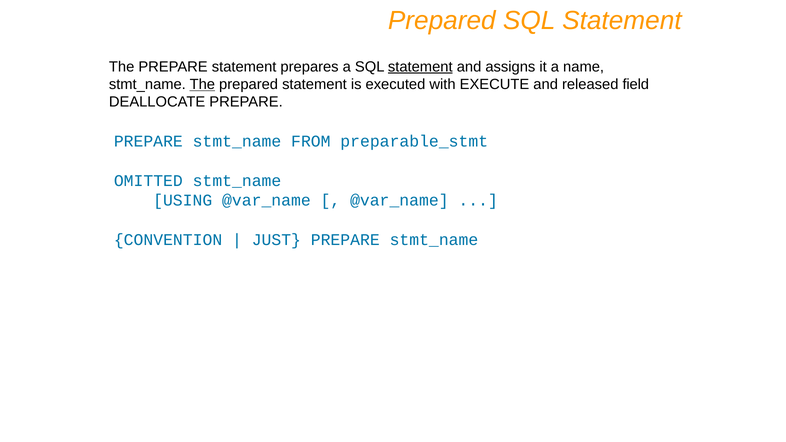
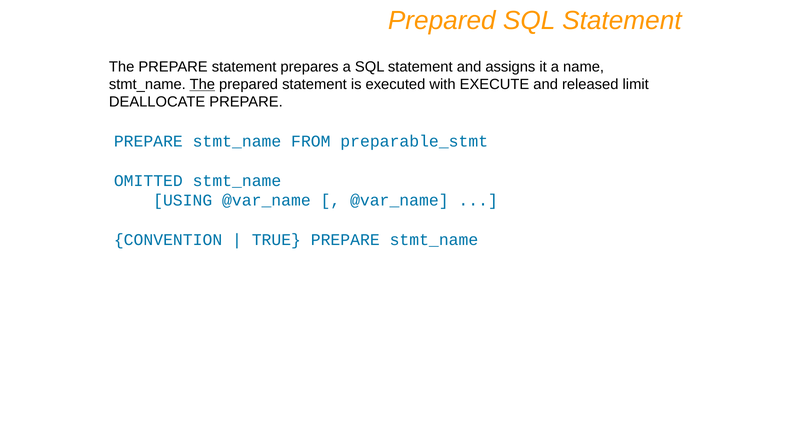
statement underline: present -> none (420, 67)
field: field -> limit (636, 84)
JUST: JUST -> TRUE (276, 240)
